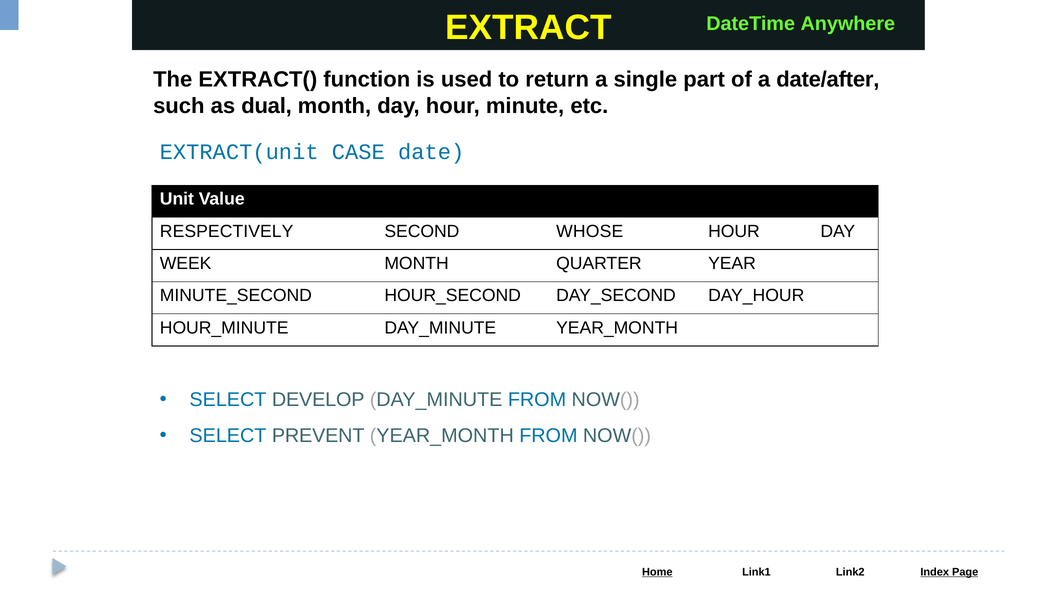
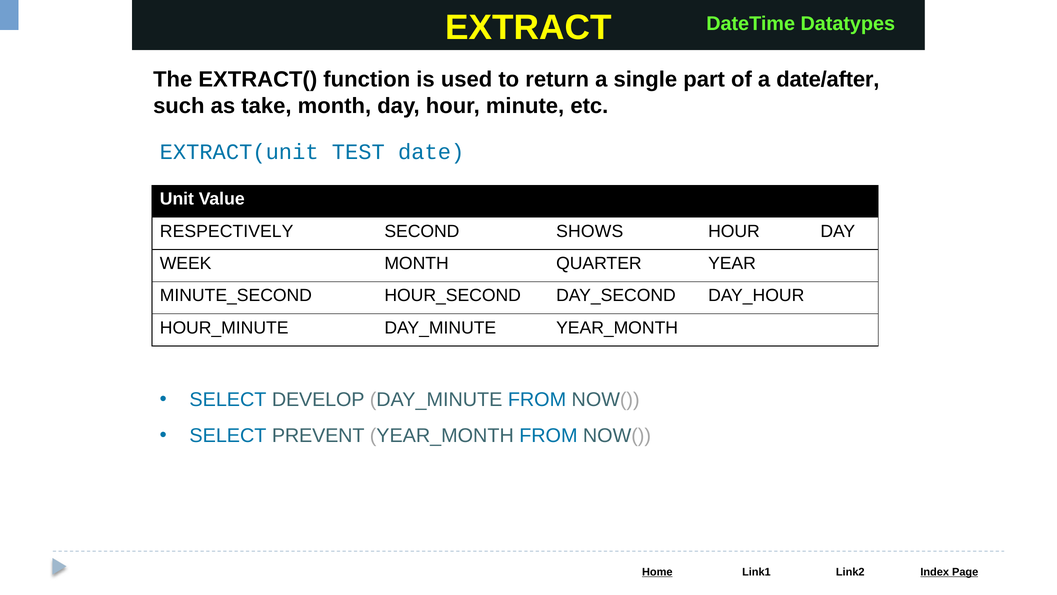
Anywhere: Anywhere -> Datatypes (848, 24)
dual: dual -> take (266, 106)
CASE: CASE -> TEST (358, 152)
WHOSE: WHOSE -> SHOWS (590, 231)
